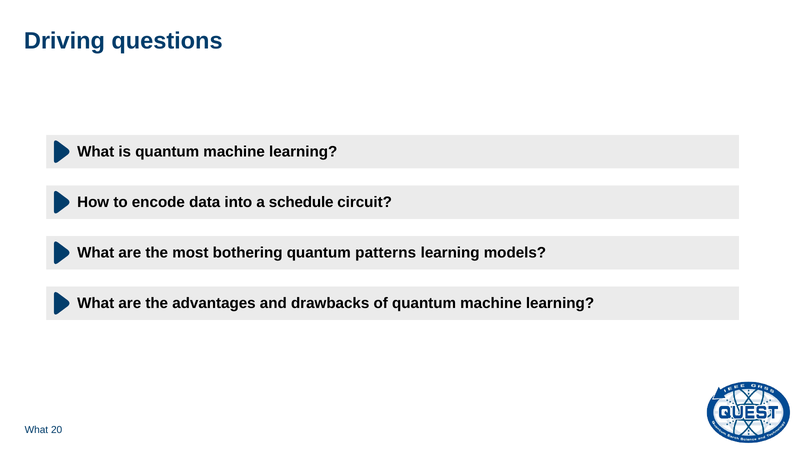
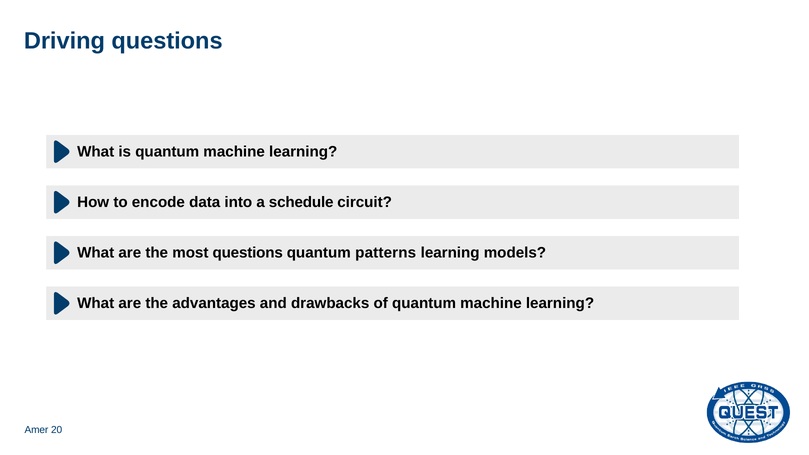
most bothering: bothering -> questions (248, 253)
What: What -> Amer (36, 430)
